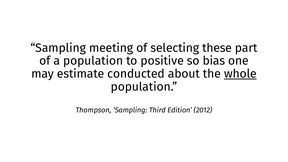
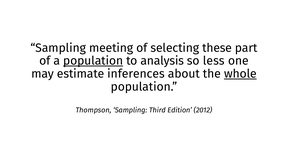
population underline: none -> present (93, 61)
positive: positive -> analysis (162, 61)
bias: bias -> less (214, 61)
conducted: conducted -> inferences (136, 74)
